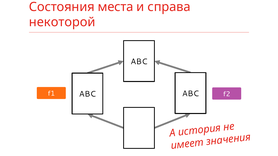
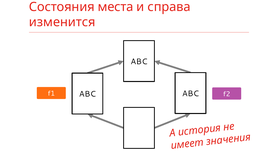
некоторой: некоторой -> изменится (62, 22)
